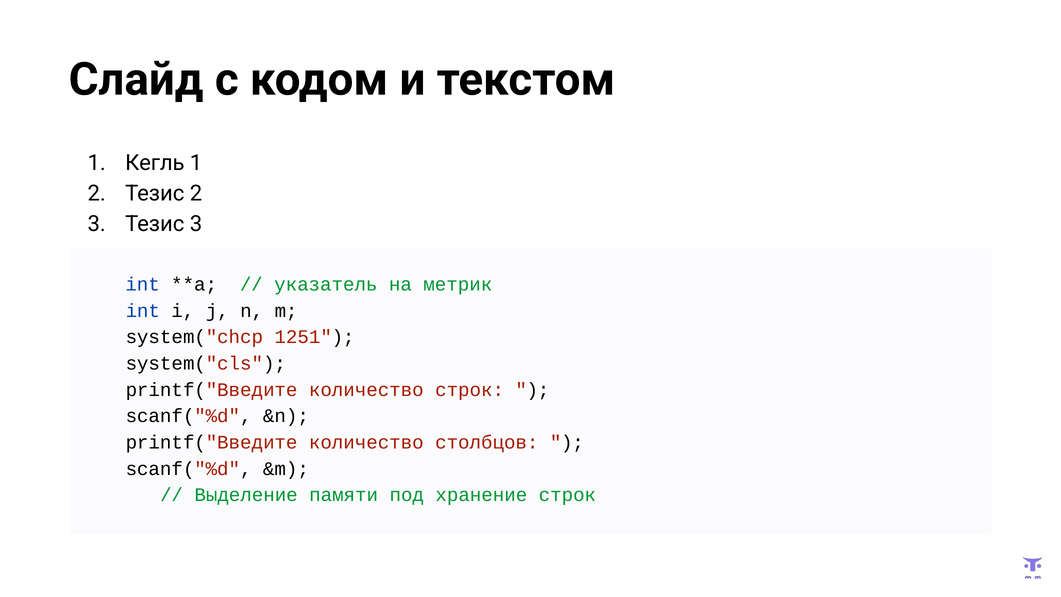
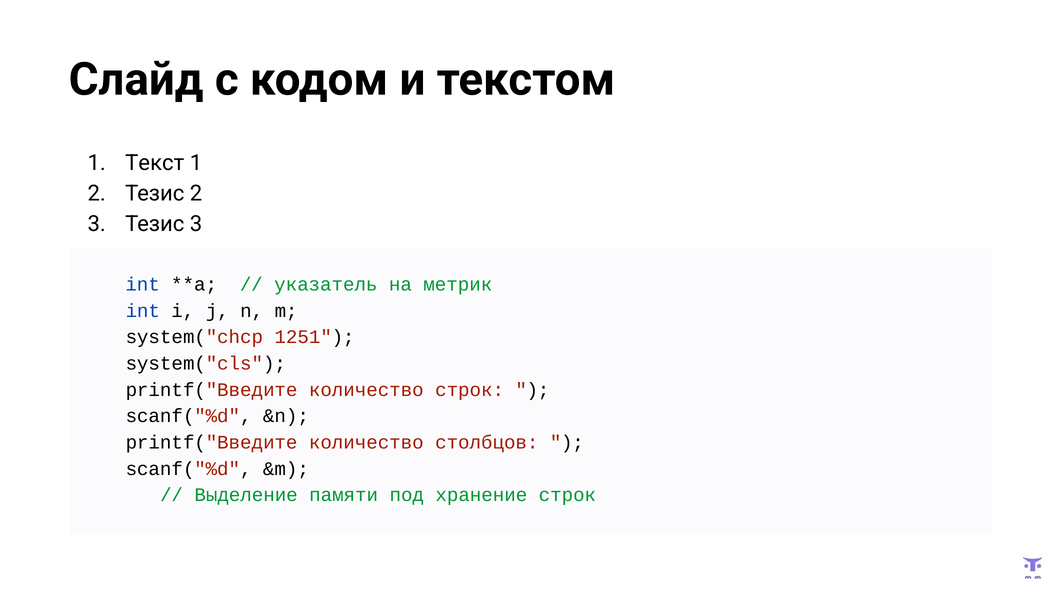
Кегль: Кегль -> Текст (155, 163)
